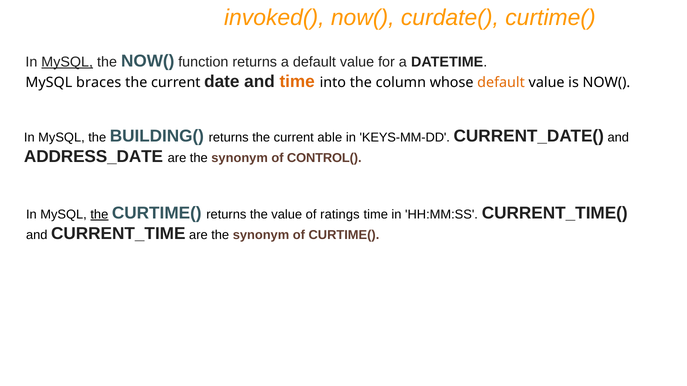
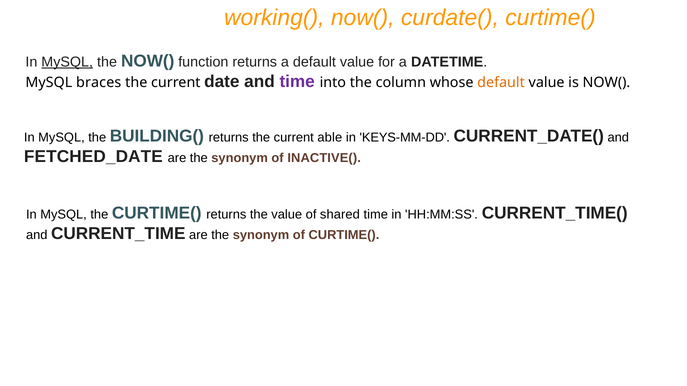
invoked(: invoked( -> working( (274, 18)
time colour: orange -> purple (297, 82)
ADDRESS_DATE: ADDRESS_DATE -> FETCHED_DATE (93, 157)
CONTROL(: CONTROL( -> INACTIVE( (324, 158)
the underline: present -> none (99, 215)
ratings: ratings -> shared (340, 215)
